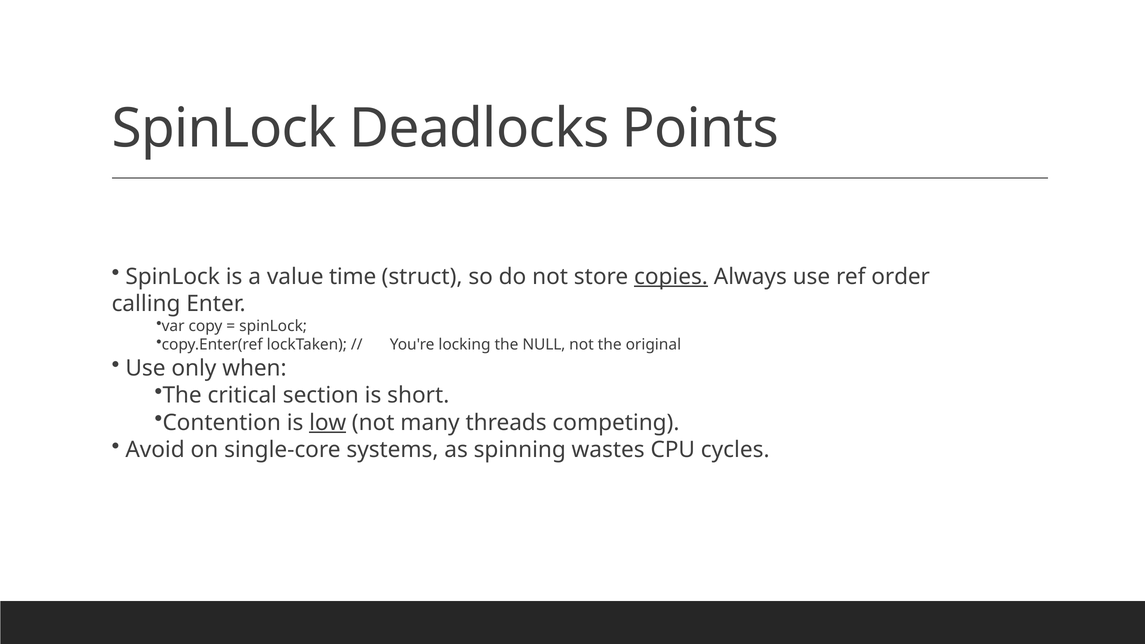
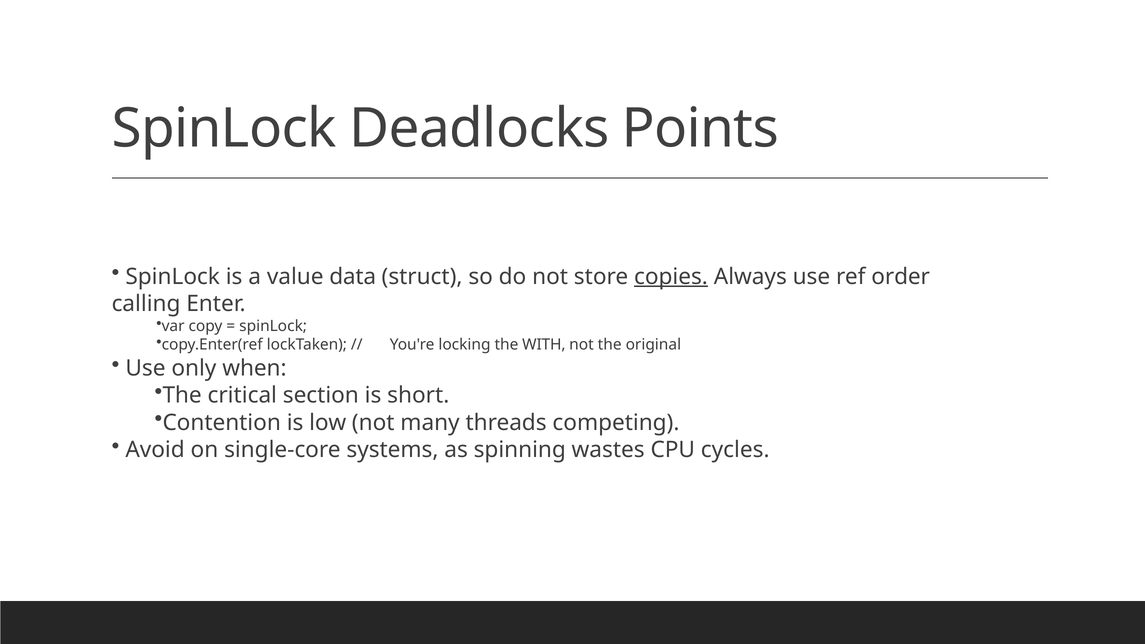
time: time -> data (353, 277)
NULL: NULL -> WITH (544, 345)
low underline: present -> none (328, 423)
